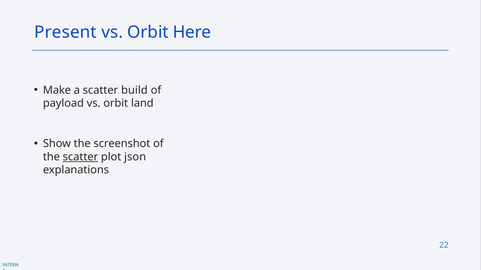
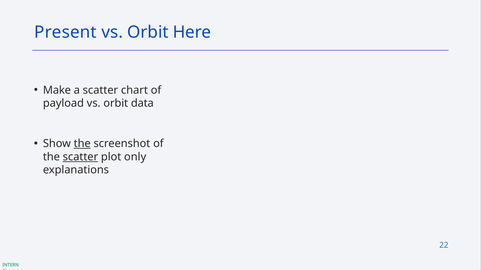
build: build -> chart (134, 90)
land: land -> data (142, 104)
the underline: none -> present (82, 144)
json: json -> only (135, 157)
